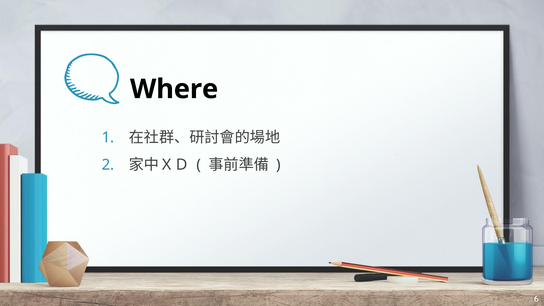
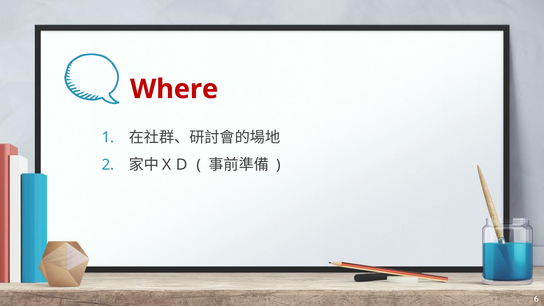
Where colour: black -> red (174, 89)
